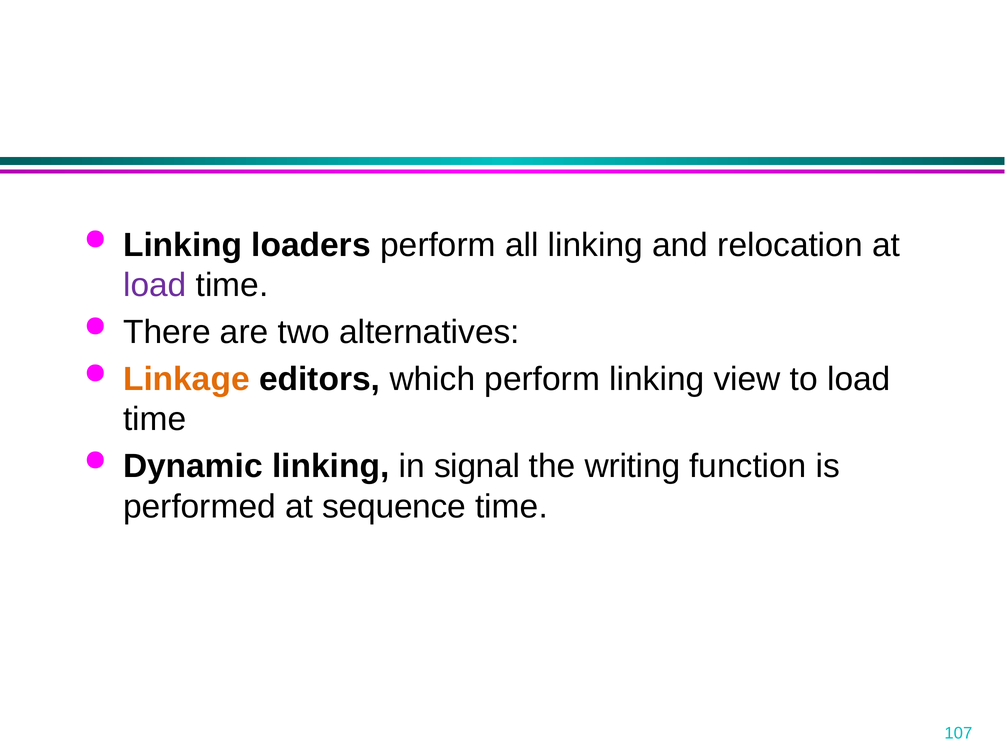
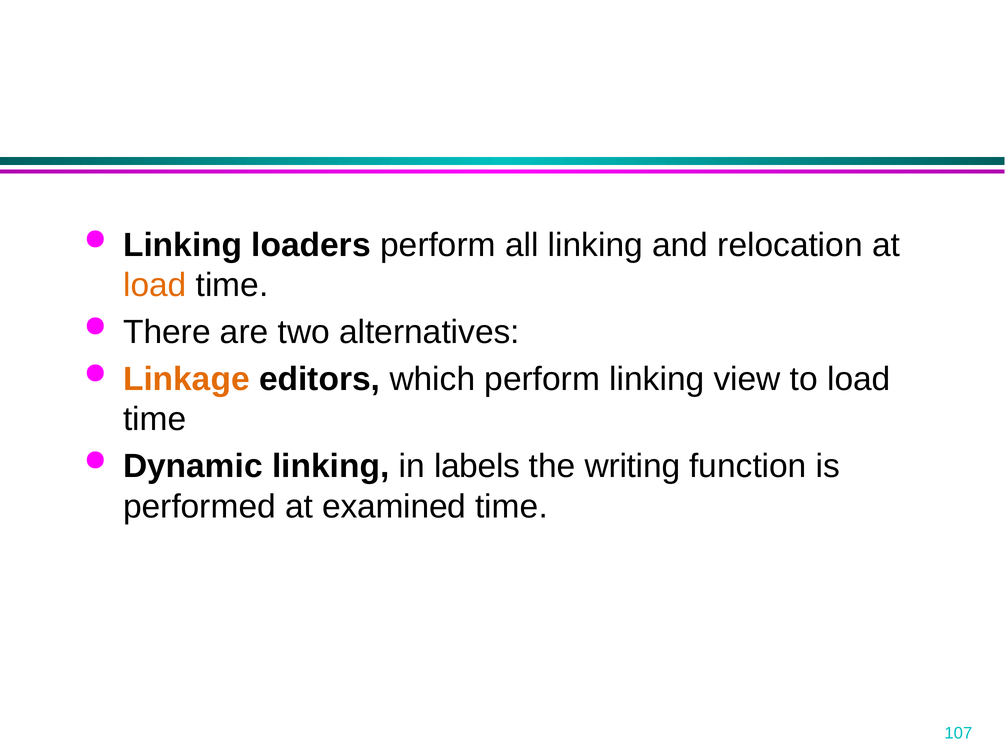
load colour: purple -> orange (155, 286)
signal: signal -> labels (477, 467)
sequence: sequence -> examined (394, 507)
